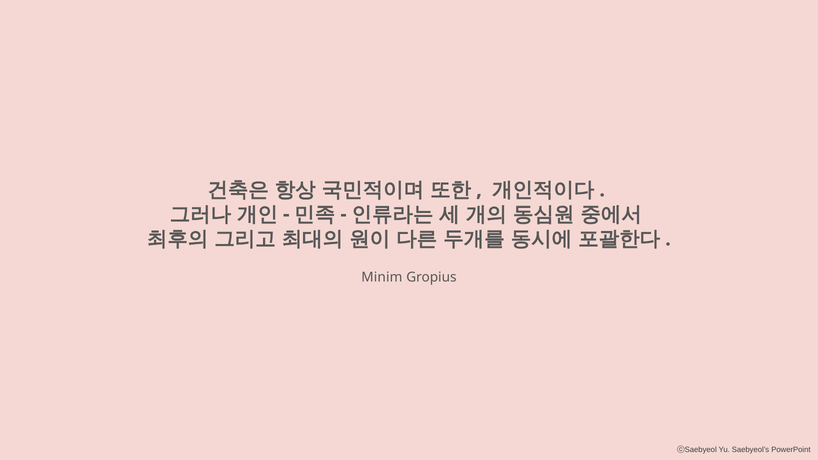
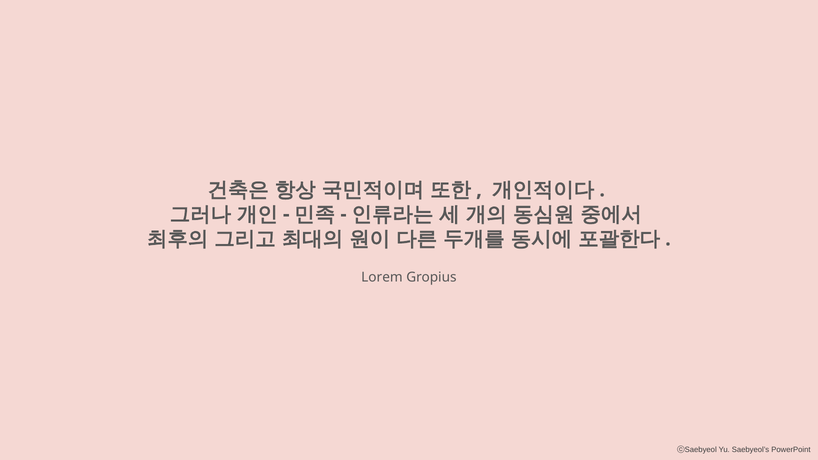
Minim: Minim -> Lorem (382, 277)
